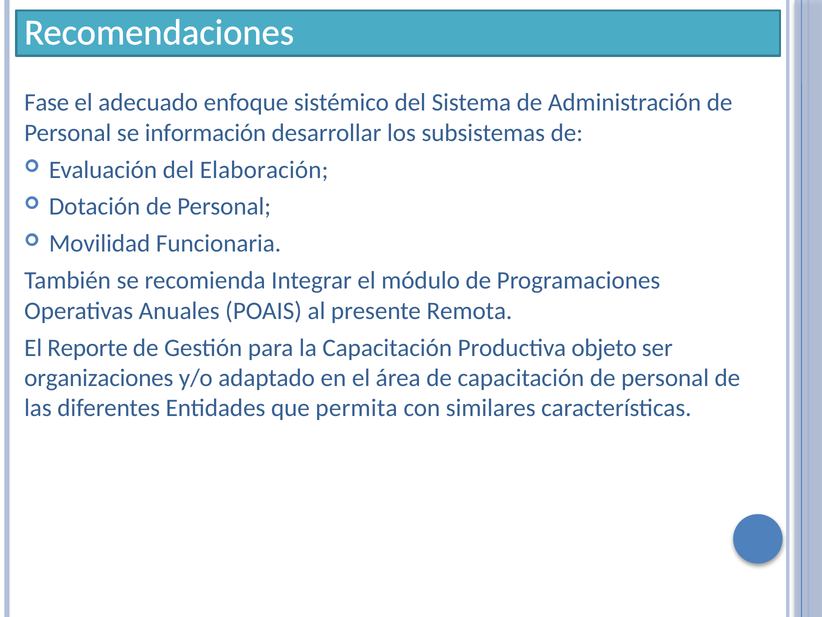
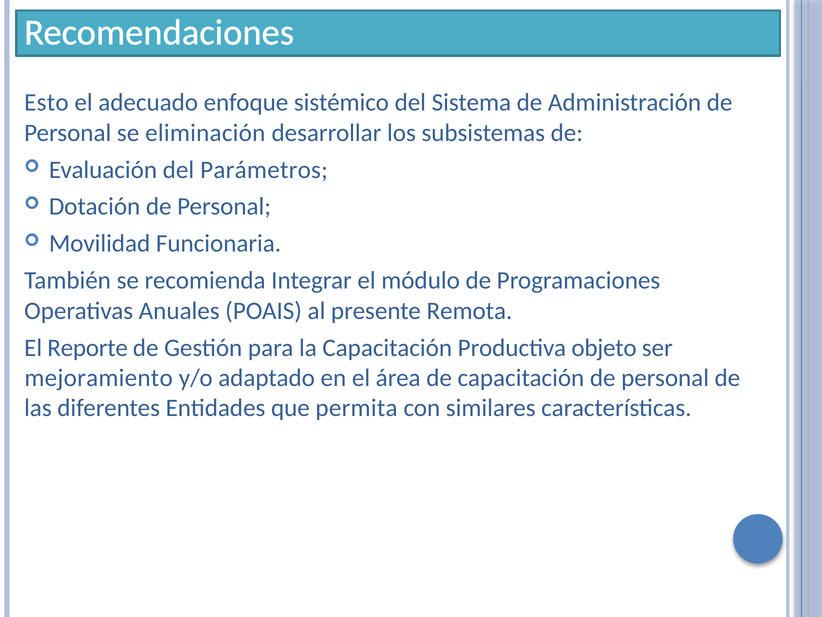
Fase: Fase -> Esto (46, 103)
información: información -> eliminación (205, 133)
Elaboración: Elaboración -> Parámetros (264, 170)
organizaciones: organizaciones -> mejoramiento (99, 378)
